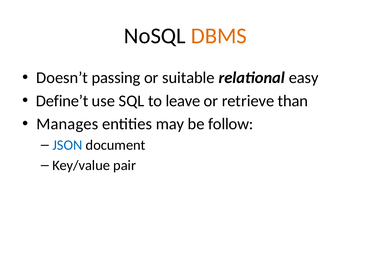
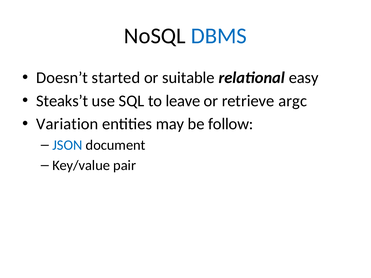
DBMS colour: orange -> blue (219, 36)
passing: passing -> started (116, 78)
Define’t: Define’t -> Steaks’t (62, 101)
than: than -> argc (293, 101)
Manages: Manages -> Variation (67, 124)
